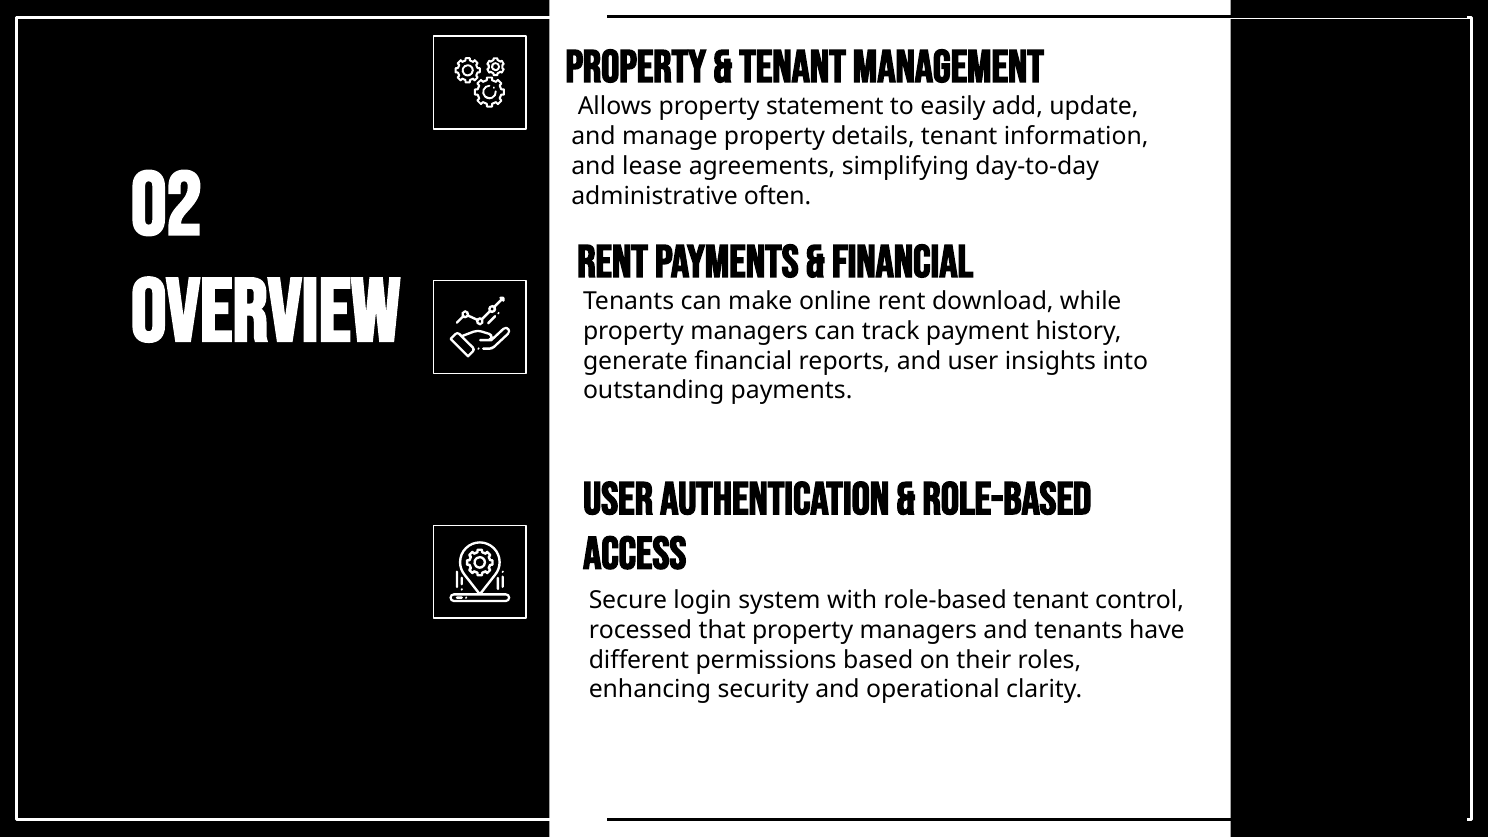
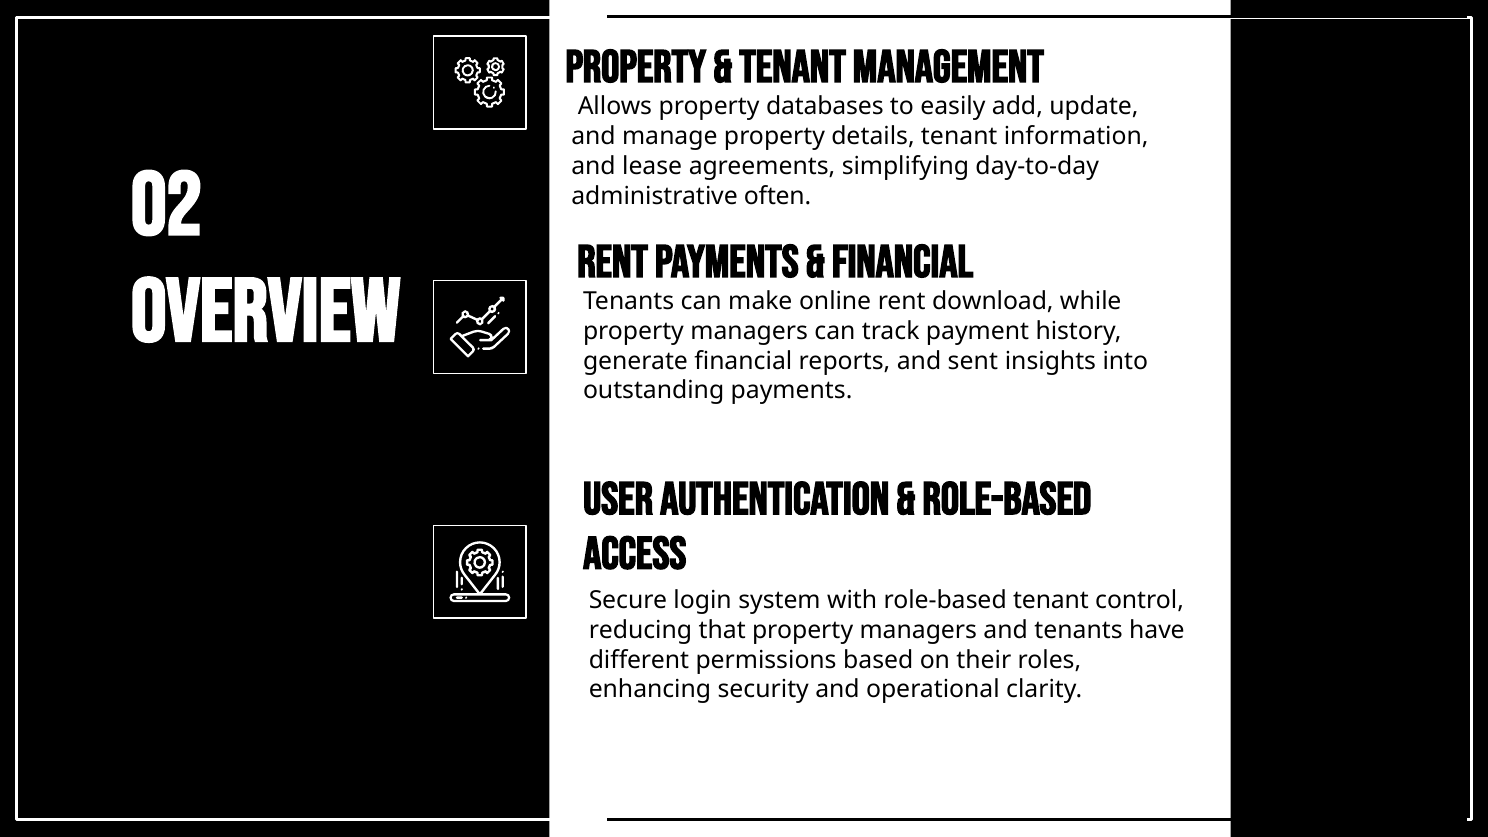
statement: statement -> databases (825, 107)
and user: user -> sent (973, 361)
rocessed: rocessed -> reducing (640, 630)
